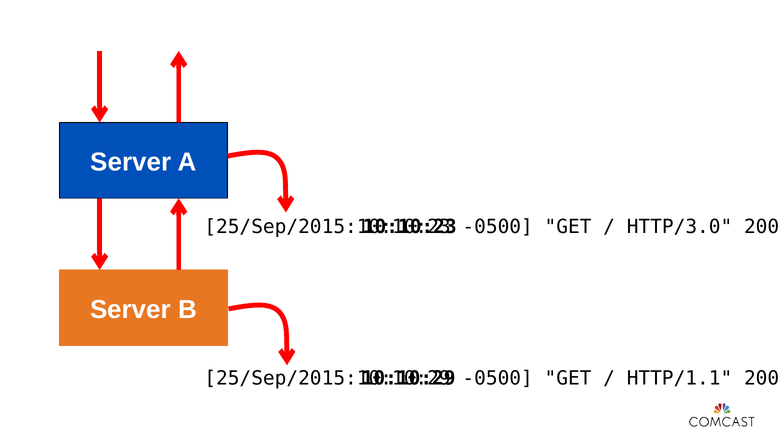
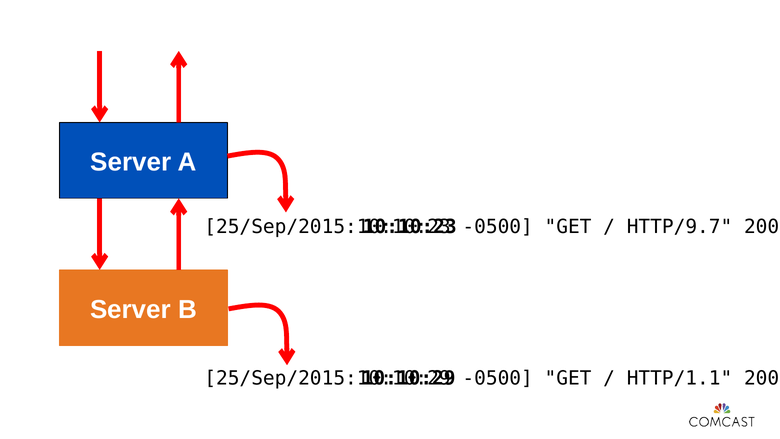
HTTP/3.0: HTTP/3.0 -> HTTP/9.7 (680, 227)
